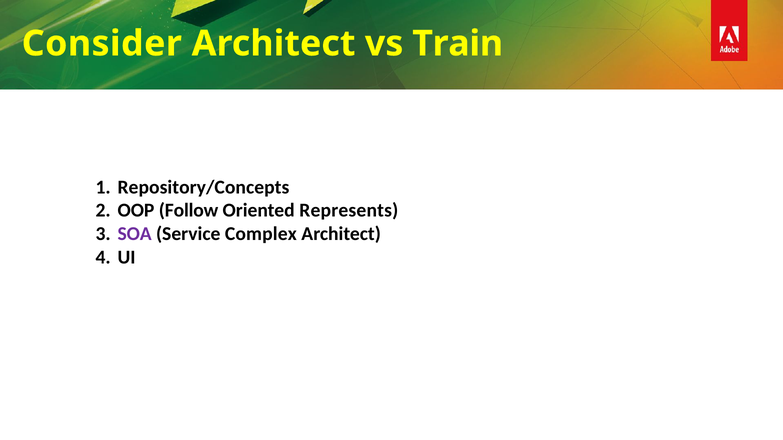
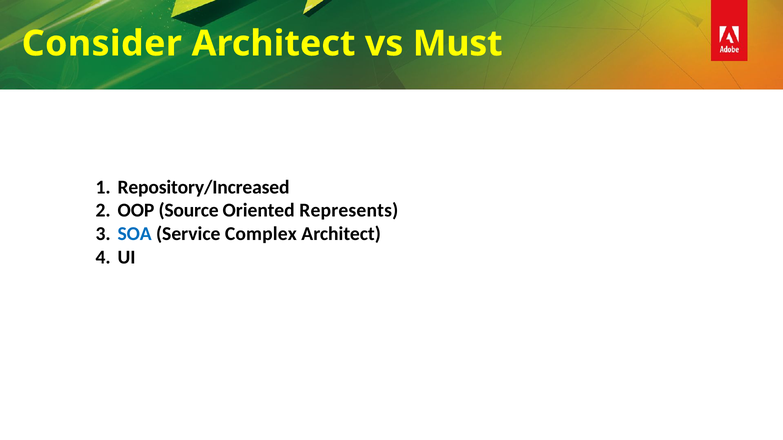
Train: Train -> Must (458, 44)
Repository/Concepts: Repository/Concepts -> Repository/Increased (204, 187)
Follow: Follow -> Source (189, 211)
SOA colour: purple -> blue (135, 234)
